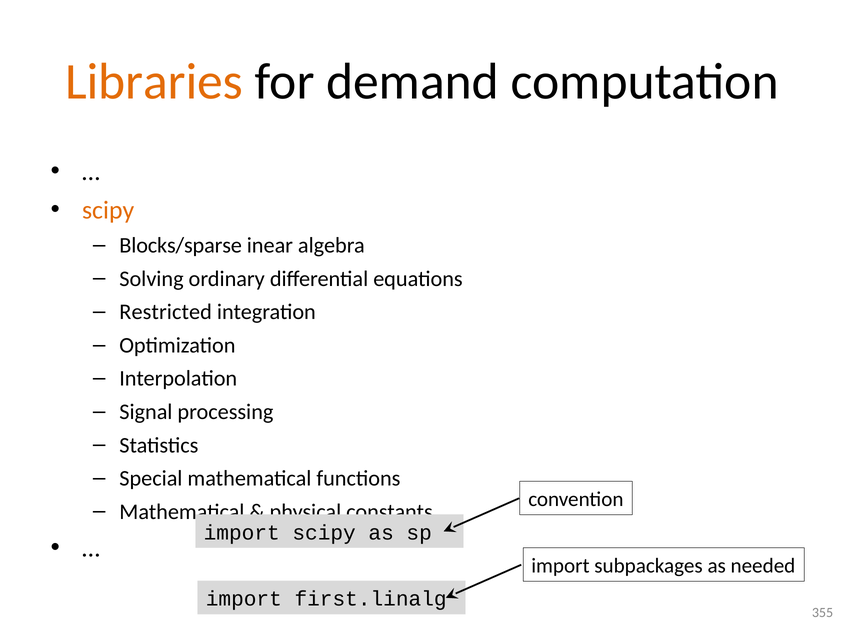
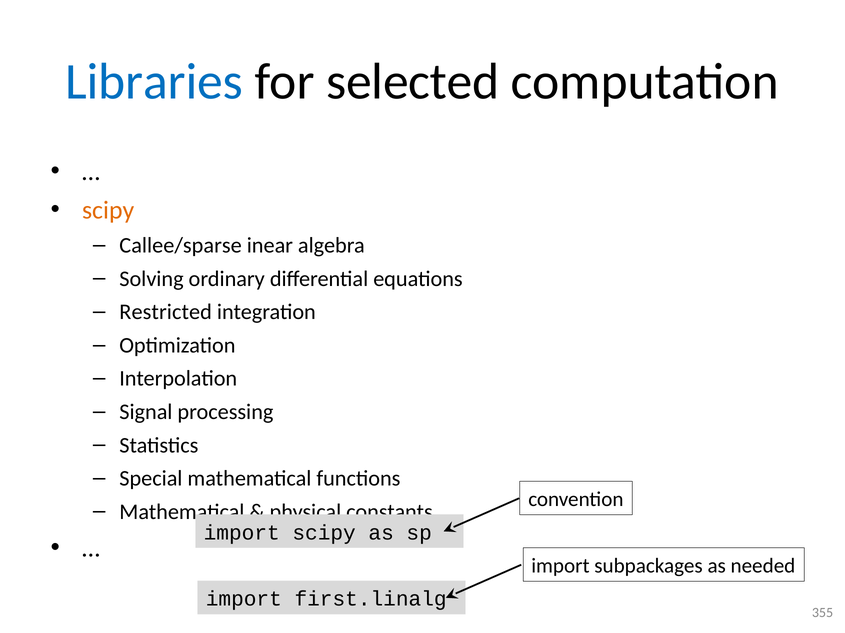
Libraries colour: orange -> blue (154, 82)
demand: demand -> selected (413, 82)
Blocks/sparse: Blocks/sparse -> Callee/sparse (181, 246)
